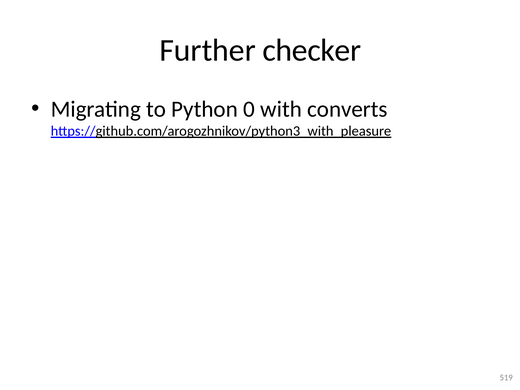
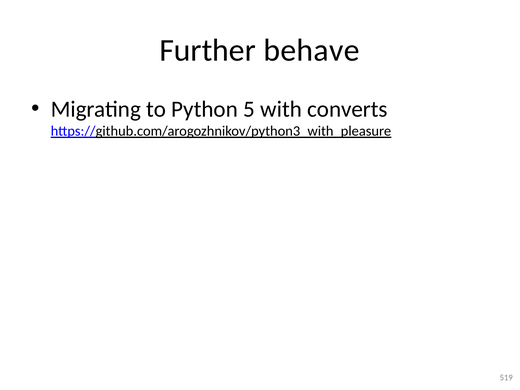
checker: checker -> behave (311, 50)
0: 0 -> 5 (249, 109)
